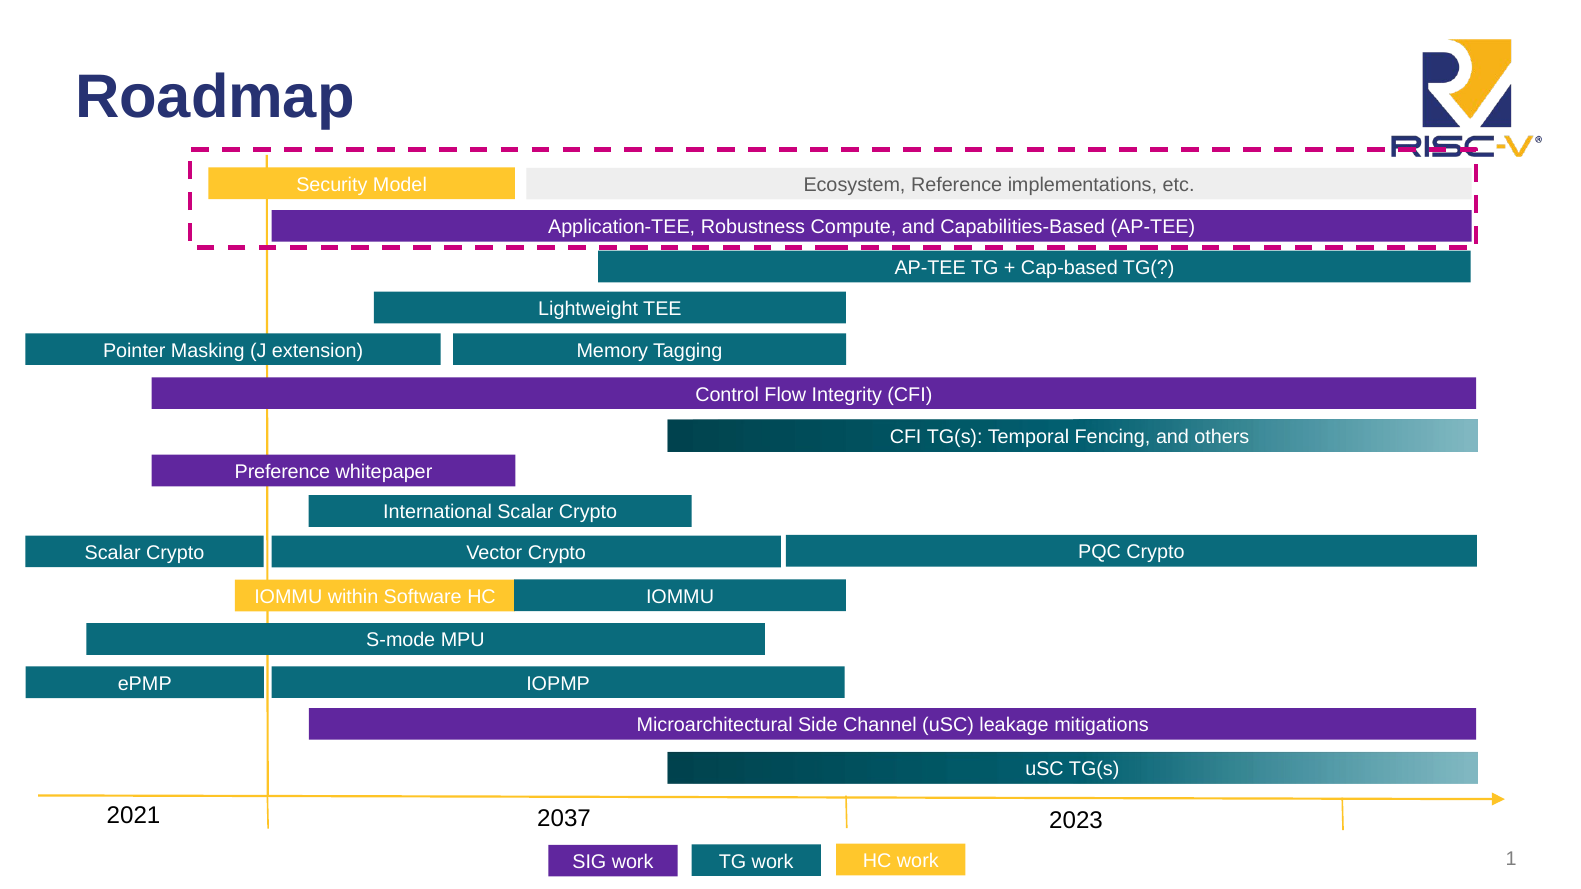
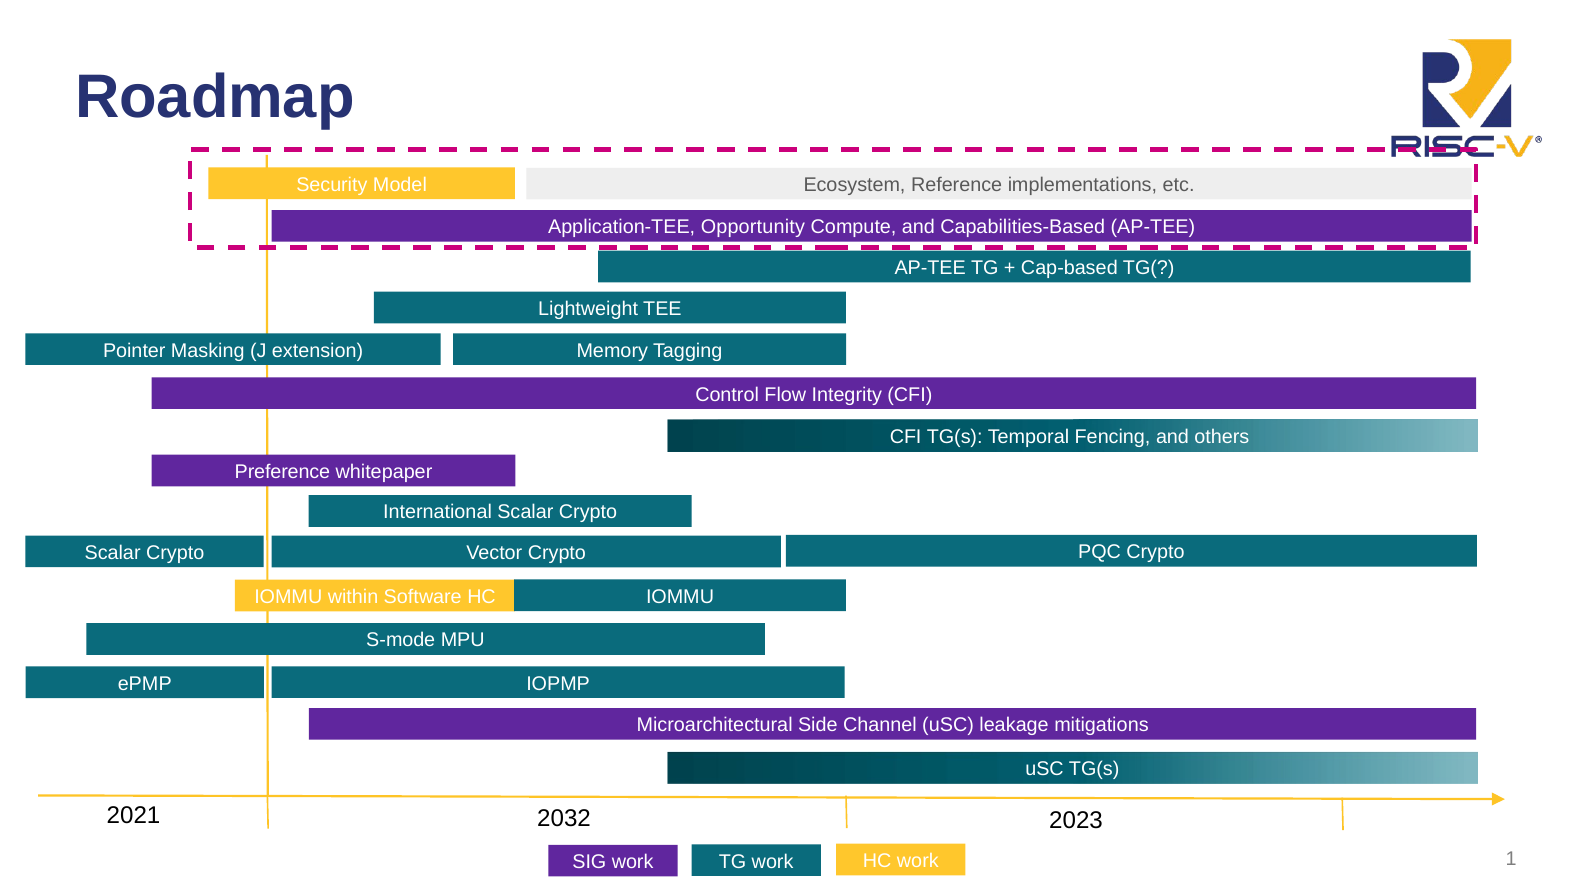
Robustness: Robustness -> Opportunity (753, 227)
2037: 2037 -> 2032 (564, 818)
